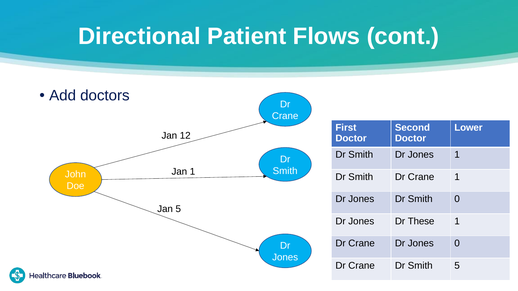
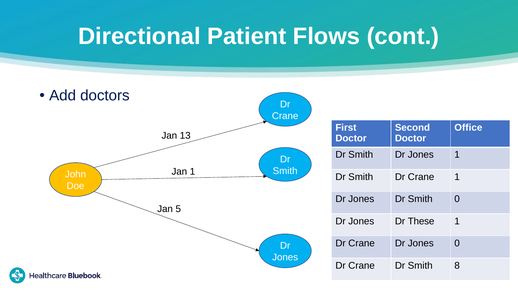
Lower: Lower -> Office (468, 128)
12: 12 -> 13 (185, 136)
Smith 5: 5 -> 8 (457, 266)
